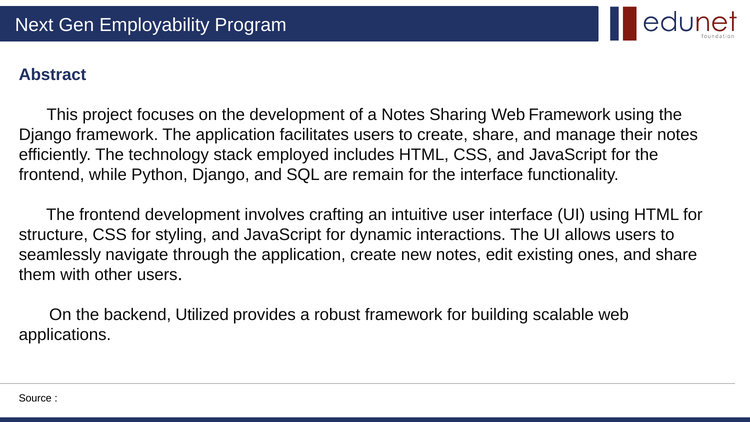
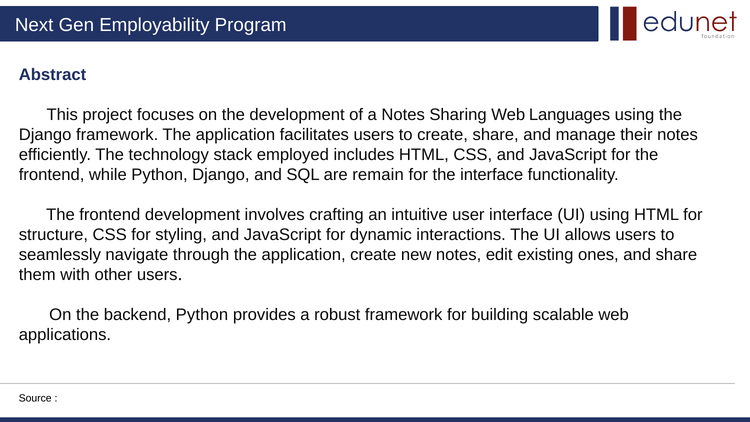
Web Framework: Framework -> Languages (570, 115)
backend Utilized: Utilized -> Python (202, 314)
